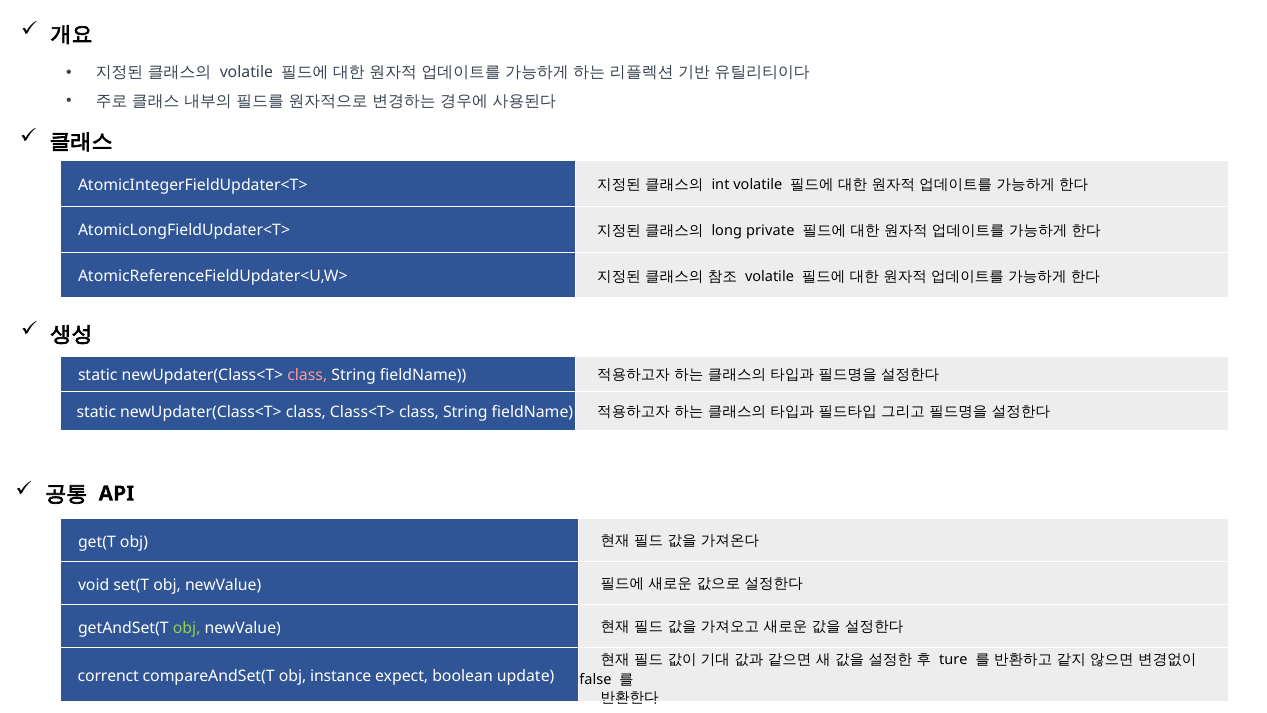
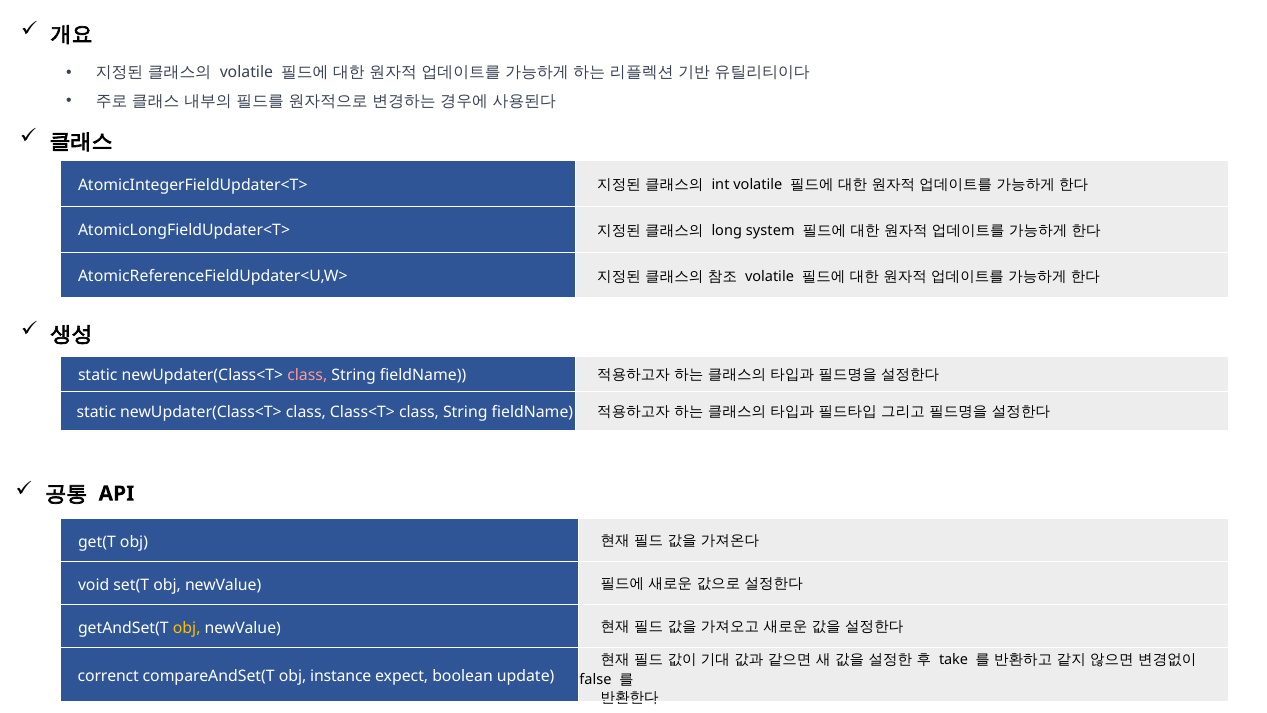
private: private -> system (770, 230)
obj colour: light green -> yellow (187, 628)
ture: ture -> take (954, 659)
